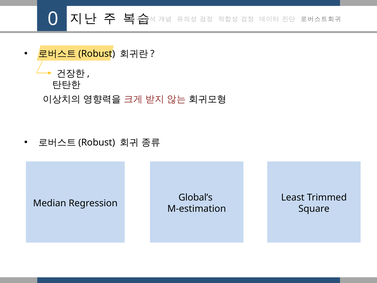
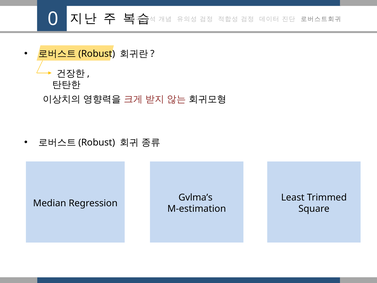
Global’s: Global’s -> Gvlma’s (195, 197)
